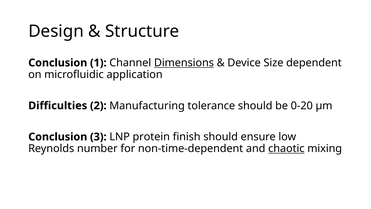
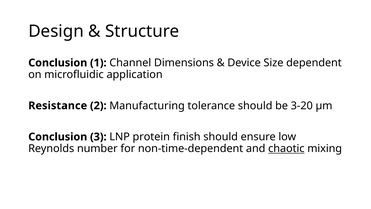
Dimensions underline: present -> none (184, 63)
Difficulties: Difficulties -> Resistance (58, 106)
0-20: 0-20 -> 3-20 (302, 106)
